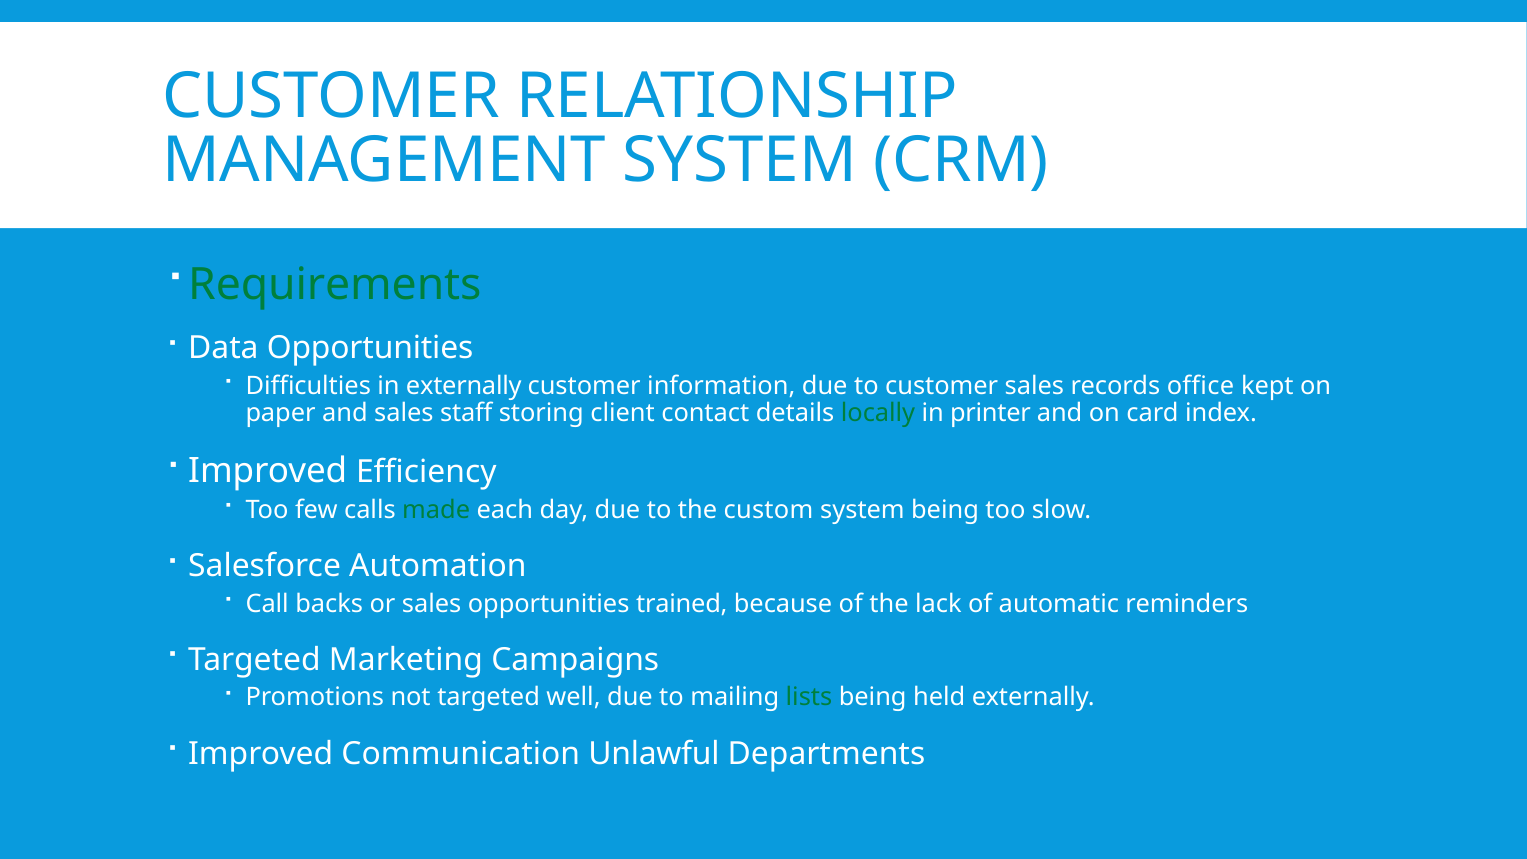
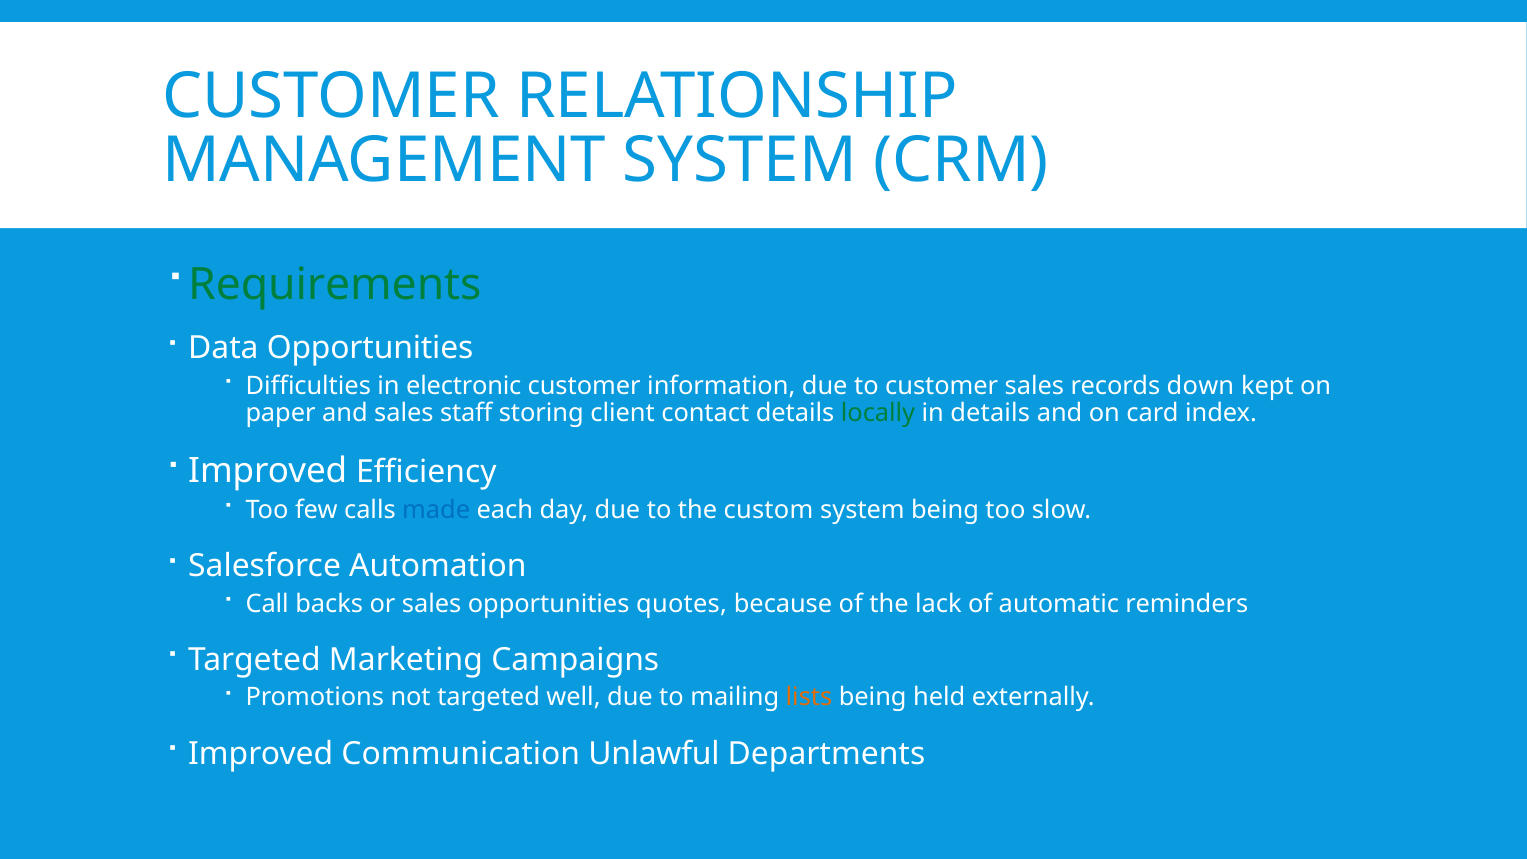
in externally: externally -> electronic (464, 386)
office: office -> down (1200, 386)
in printer: printer -> details (990, 413)
made colour: green -> blue (436, 510)
trained: trained -> quotes (682, 604)
lists colour: green -> orange (809, 697)
